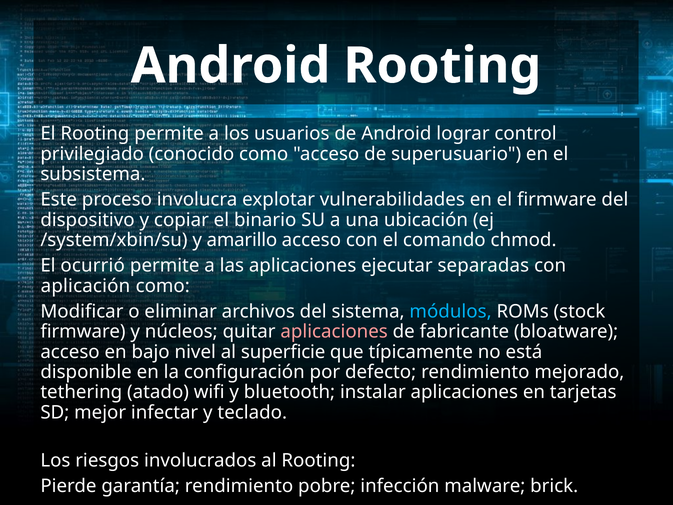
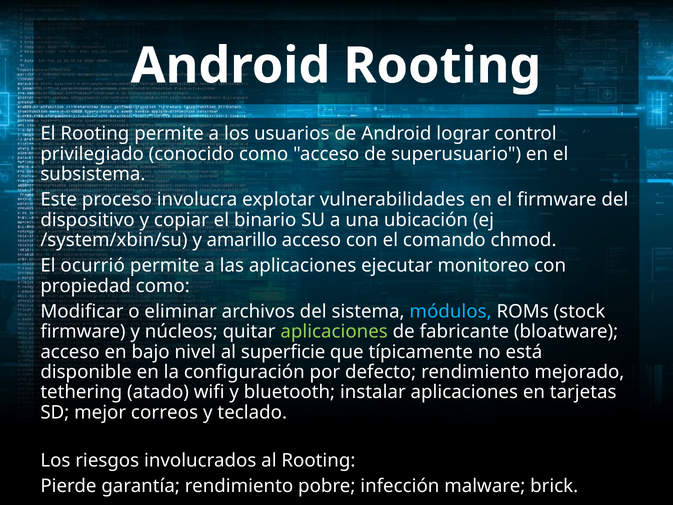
separadas: separadas -> monitoreo (483, 266)
aplicación: aplicación -> propiedad (86, 286)
aplicaciones colour: pink -> light green (334, 332)
infectar: infectar -> correos (165, 412)
